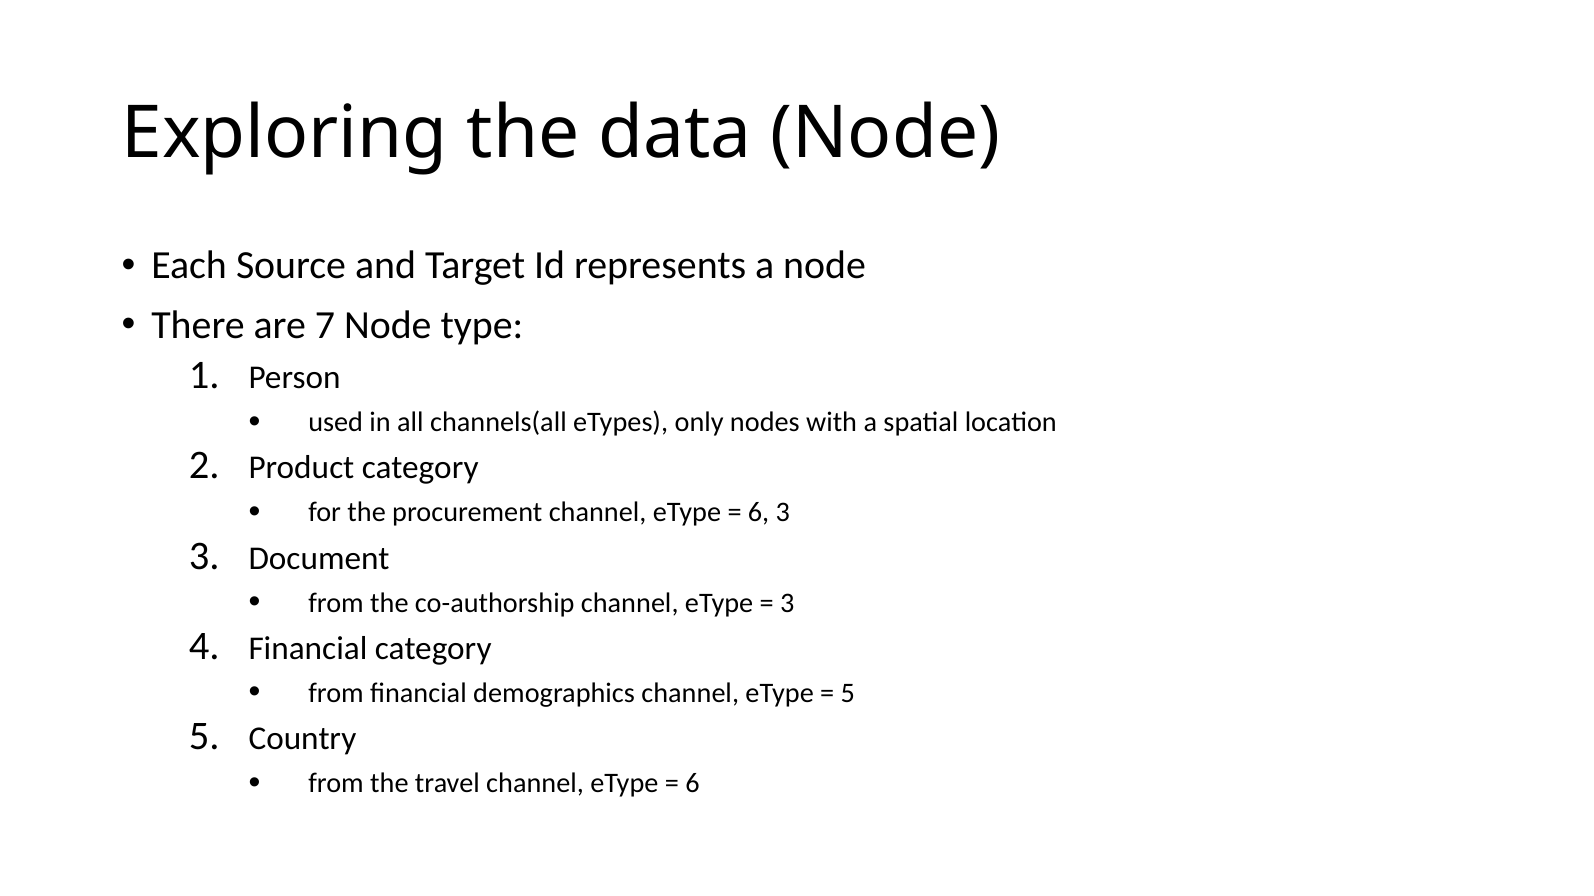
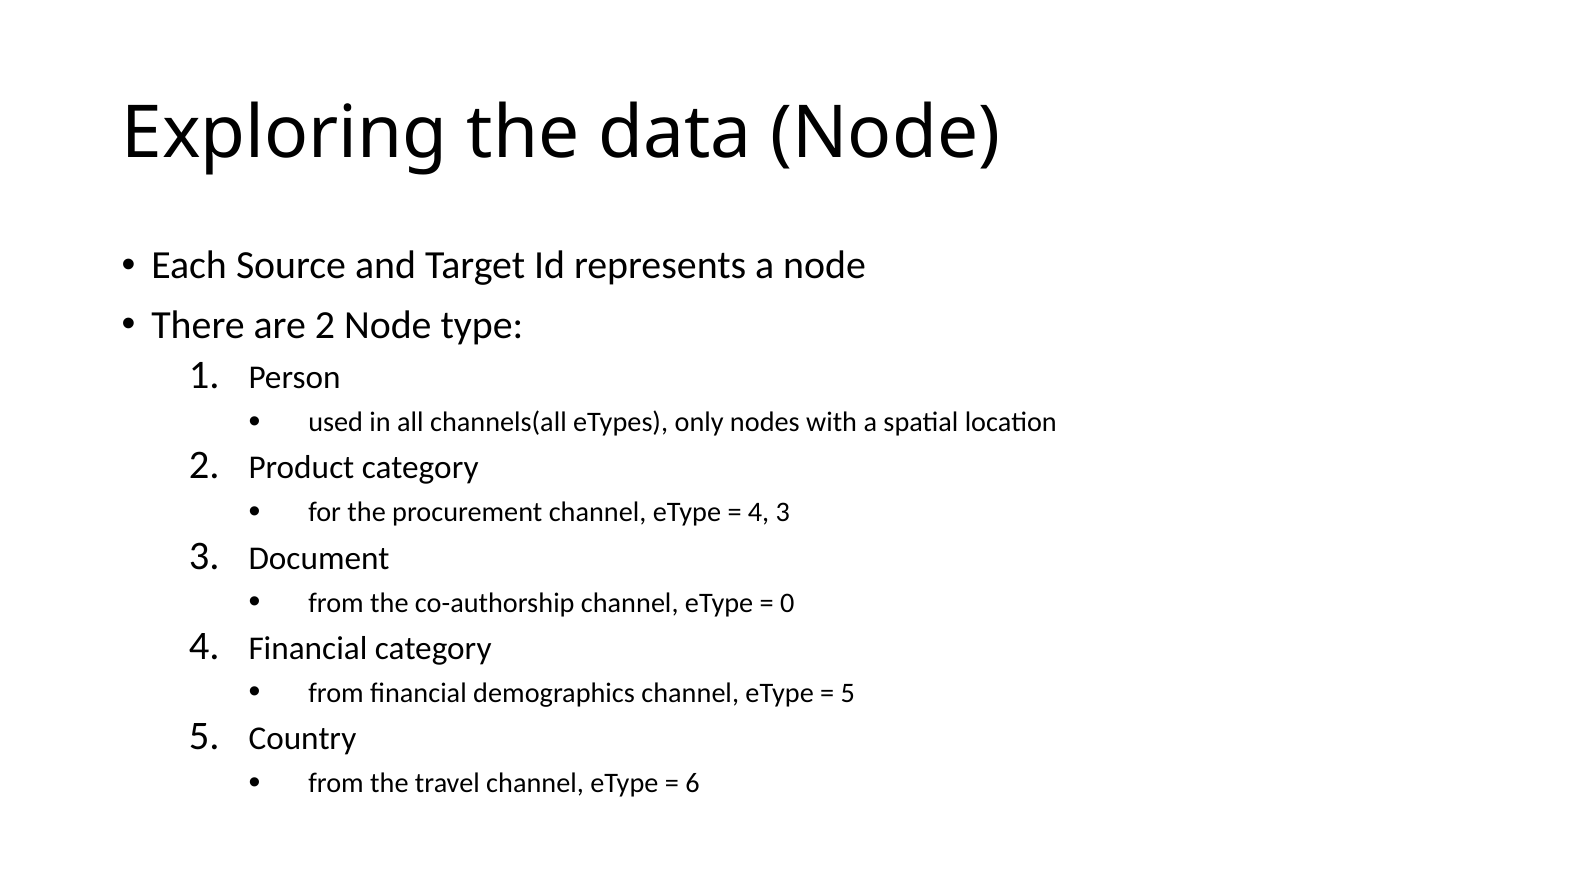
are 7: 7 -> 2 (325, 326)
6: 6 -> 4 (759, 513)
3: 3 -> 0 (787, 603)
